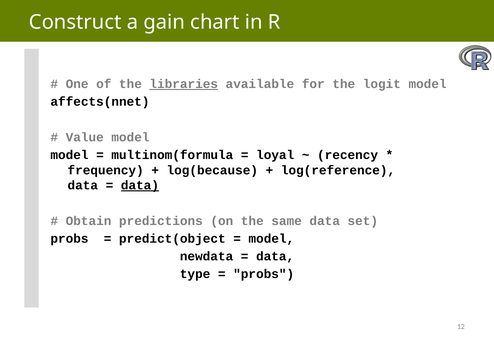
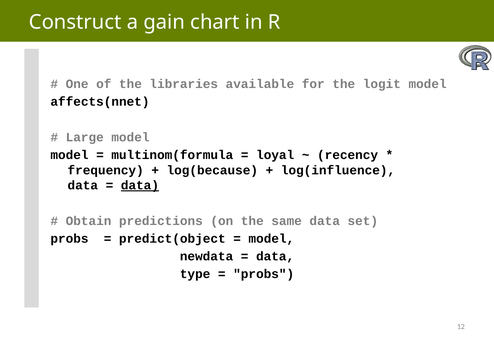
libraries underline: present -> none (184, 84)
Value: Value -> Large (85, 137)
log(reference: log(reference -> log(influence (338, 170)
